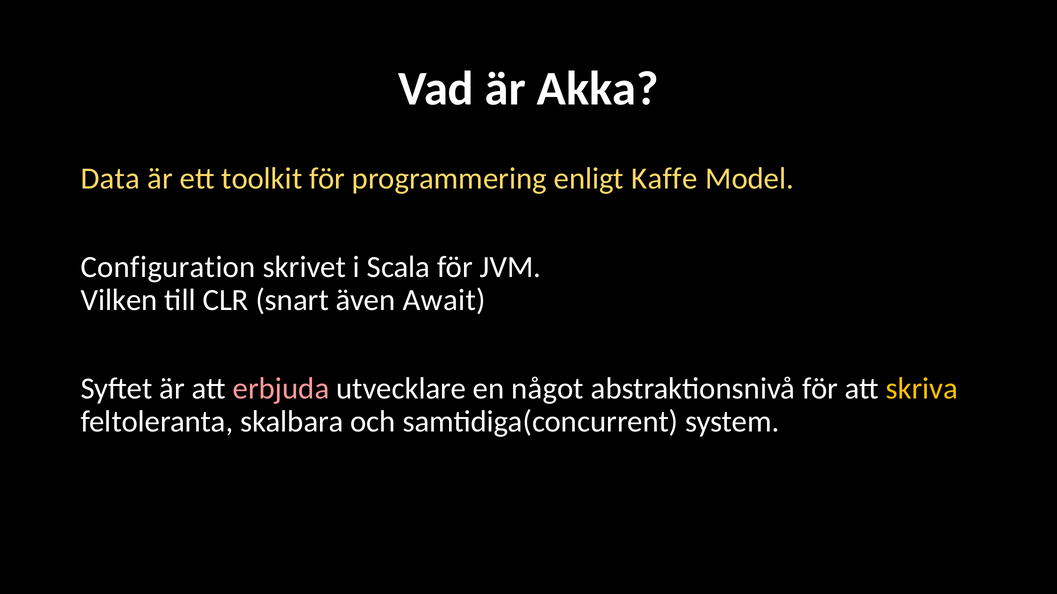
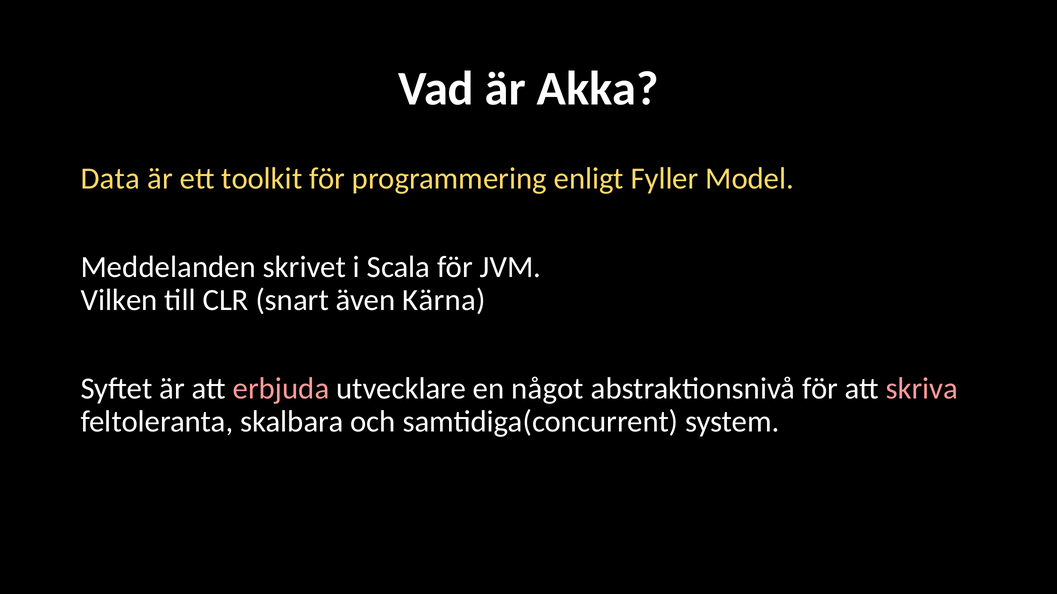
Kaffe: Kaffe -> Fyller (665, 179)
Configuration: Configuration -> Meddelanden (168, 267)
Await: Await -> Kärna (444, 300)
skriva colour: yellow -> pink (922, 389)
